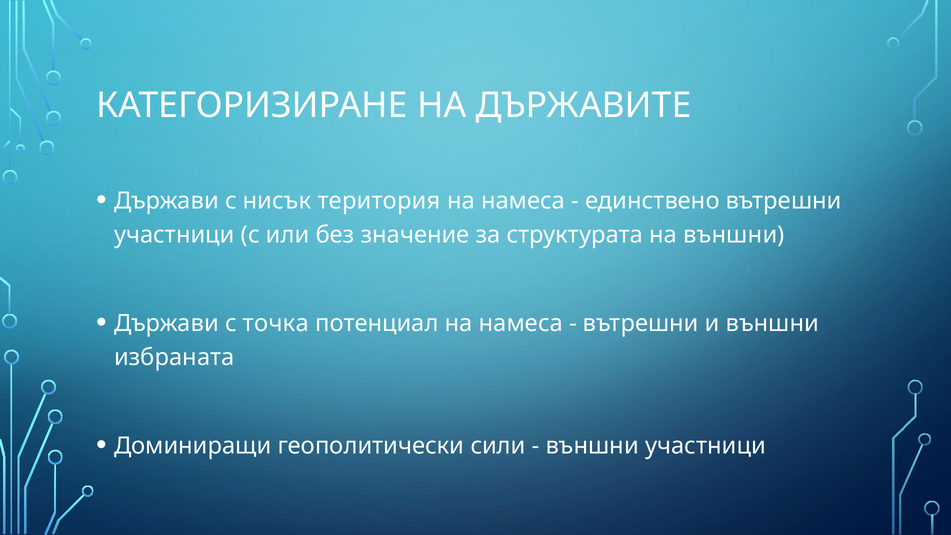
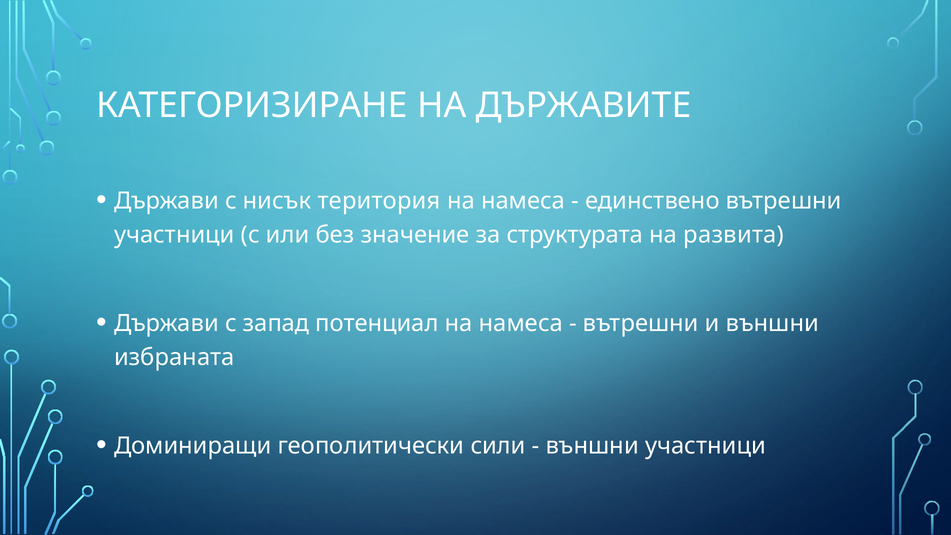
на външни: външни -> развита (734, 235)
точка: точка -> запад (276, 323)
